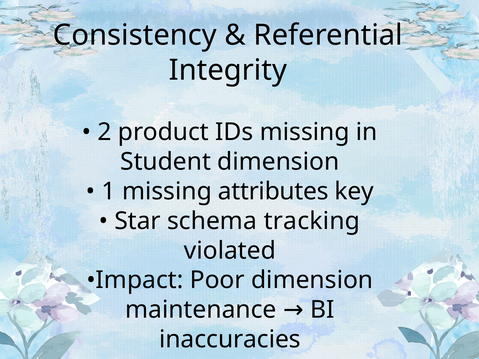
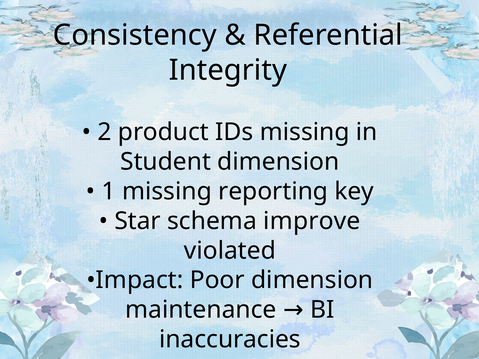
attributes: attributes -> reporting (273, 191)
tracking: tracking -> improve (312, 221)
